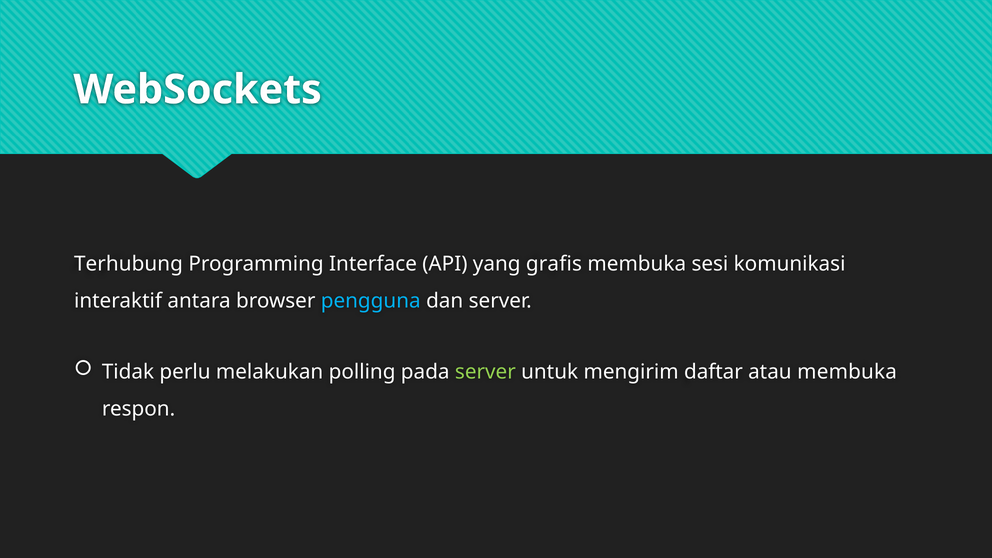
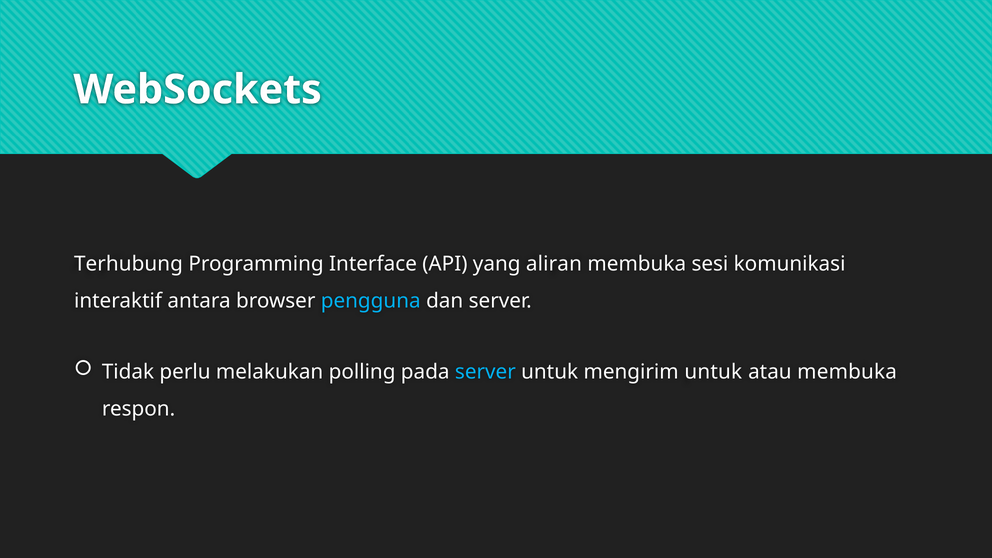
grafis: grafis -> aliran (554, 264)
server colour: light green -> light blue (485, 372)
mengirim daftar: daftar -> untuk (713, 372)
